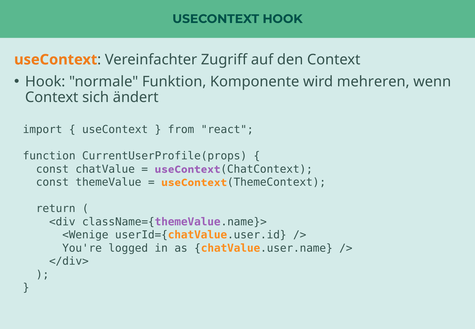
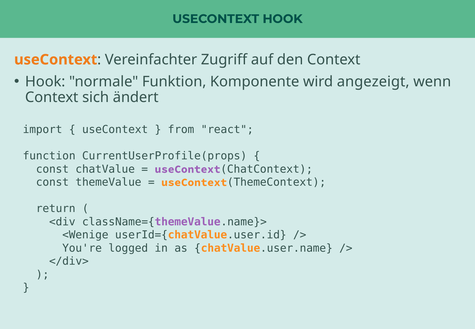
mehreren: mehreren -> angezeigt (373, 81)
